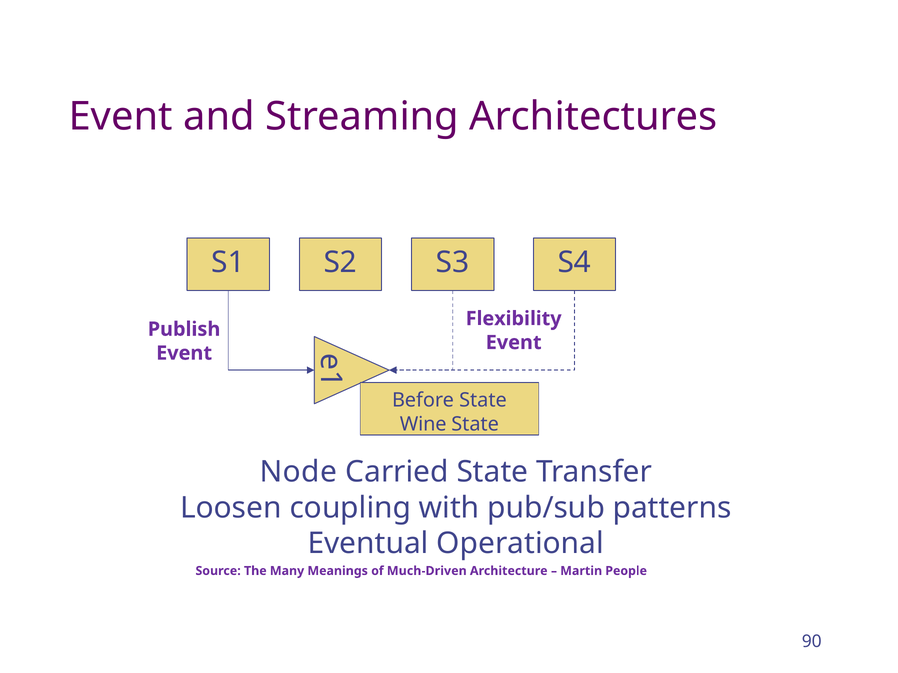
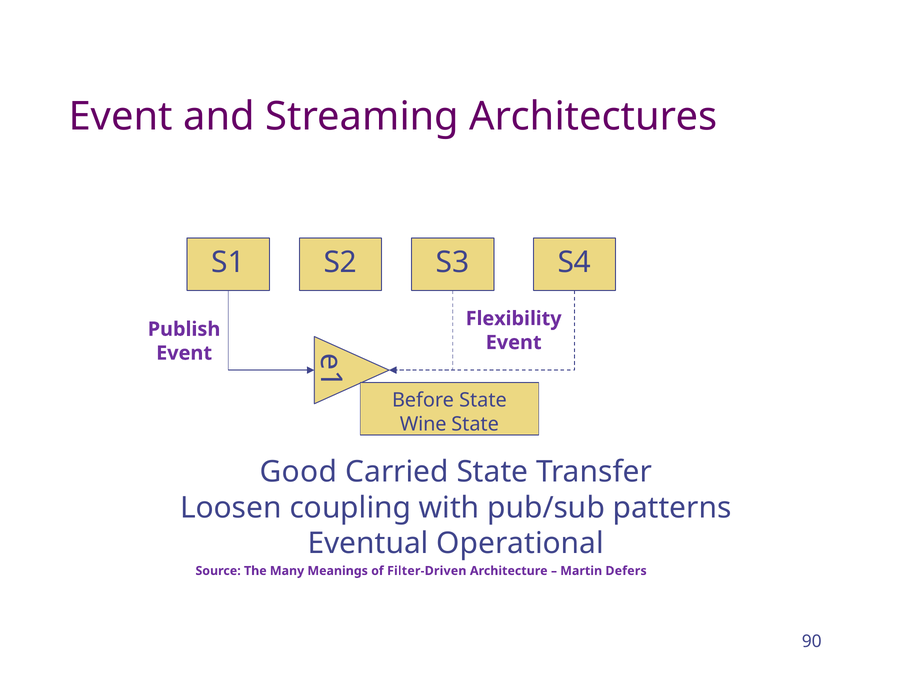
Node: Node -> Good (298, 472)
Much-Driven: Much-Driven -> Filter-Driven (427, 571)
People: People -> Defers (626, 571)
